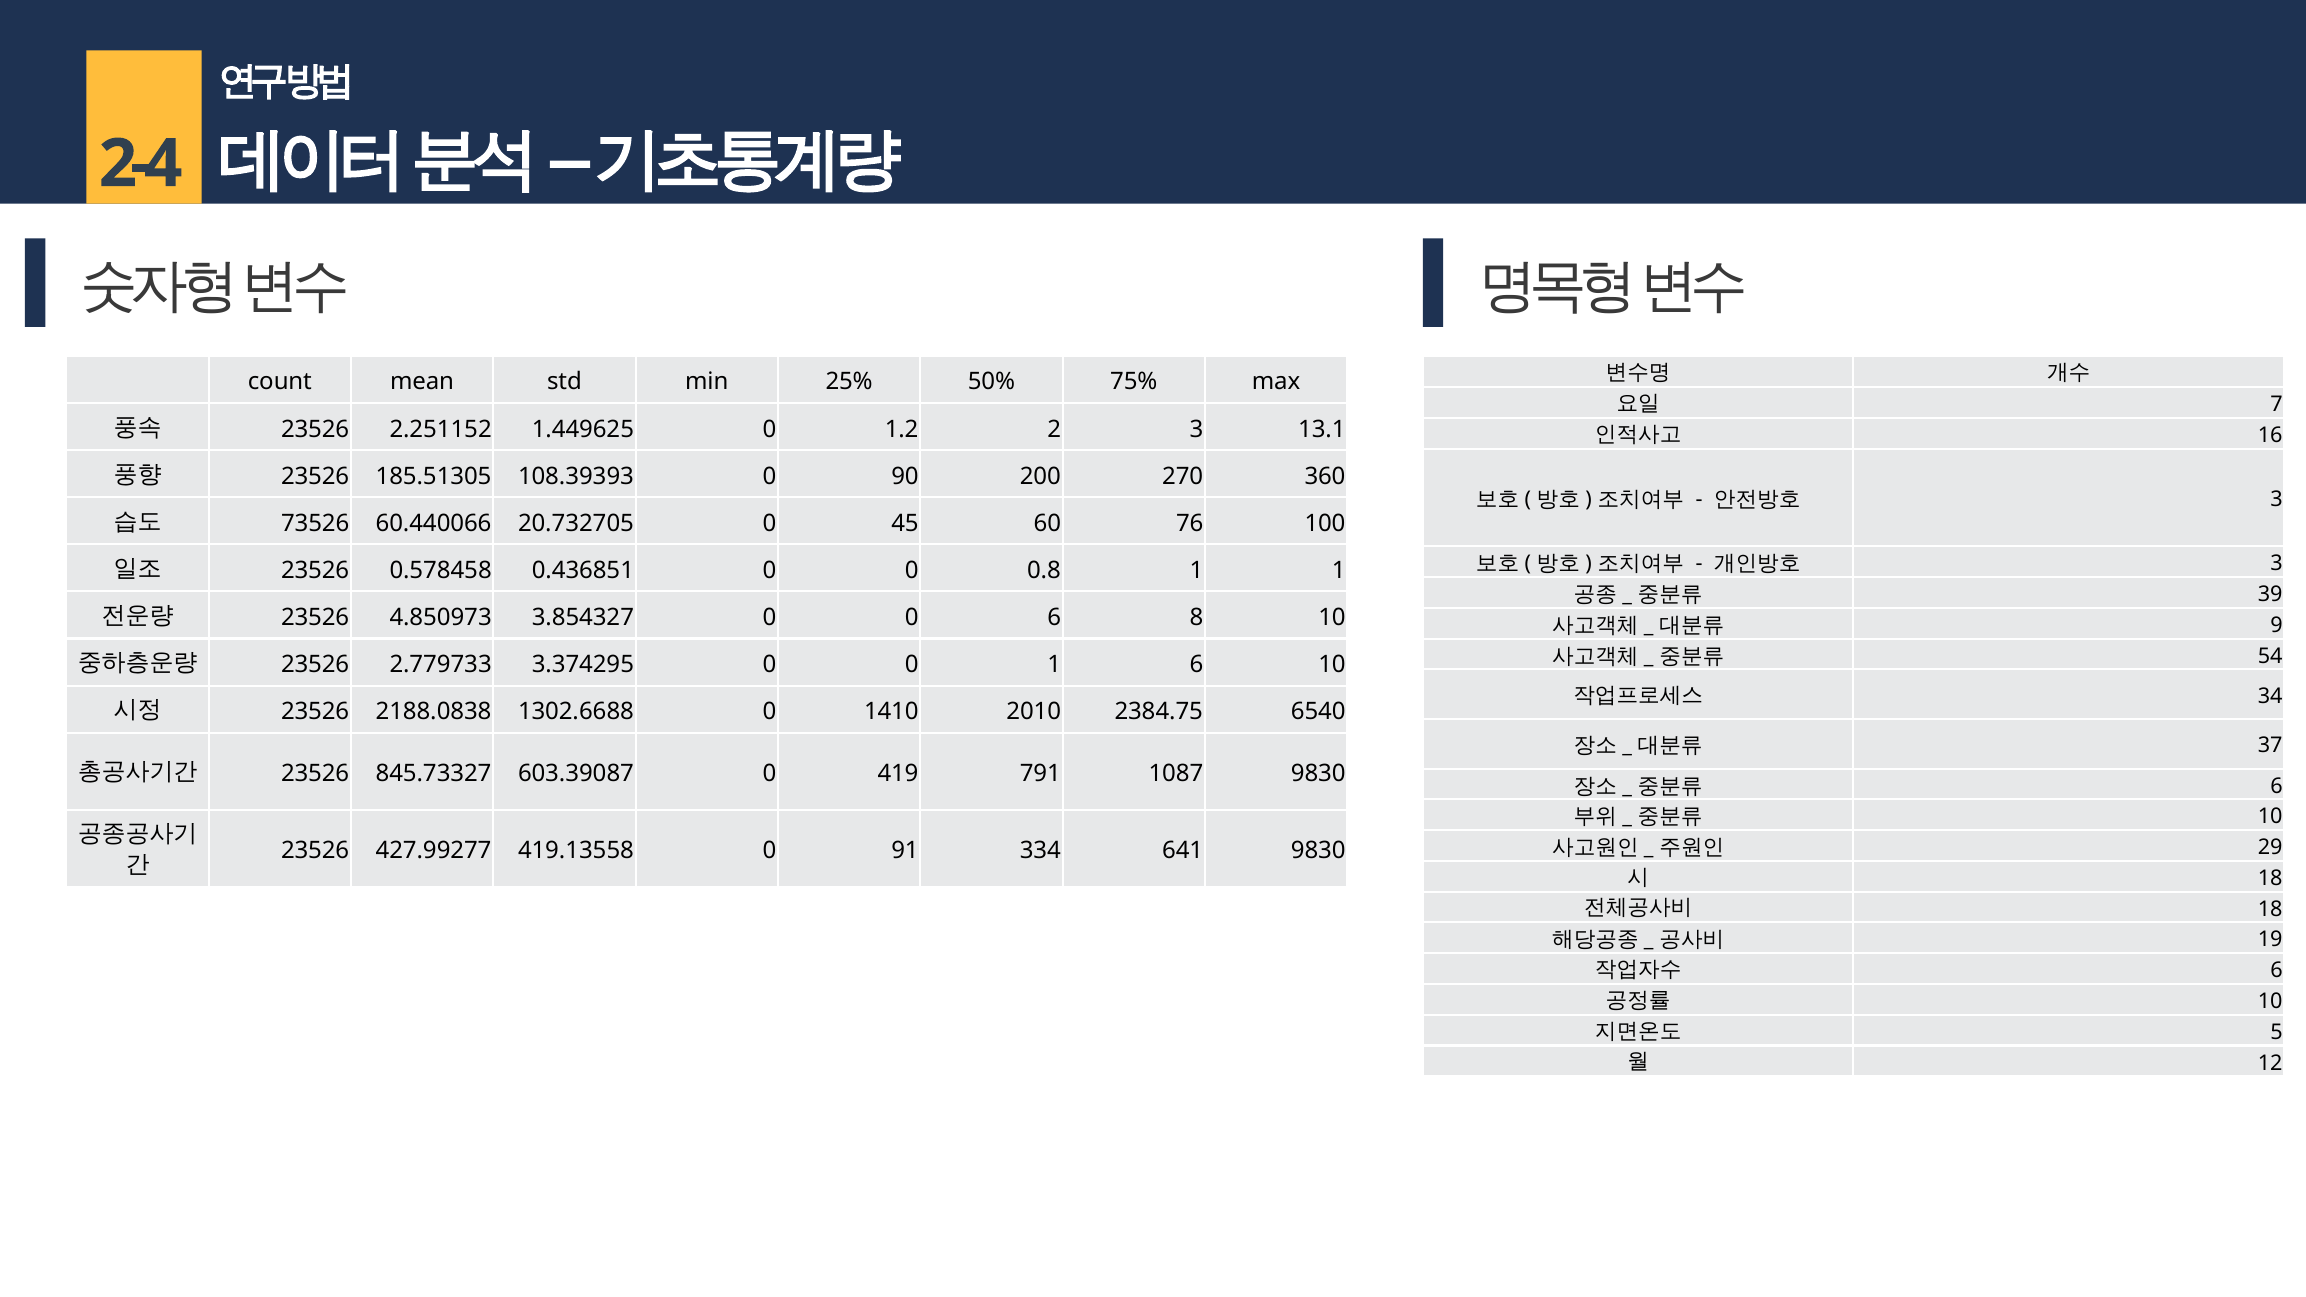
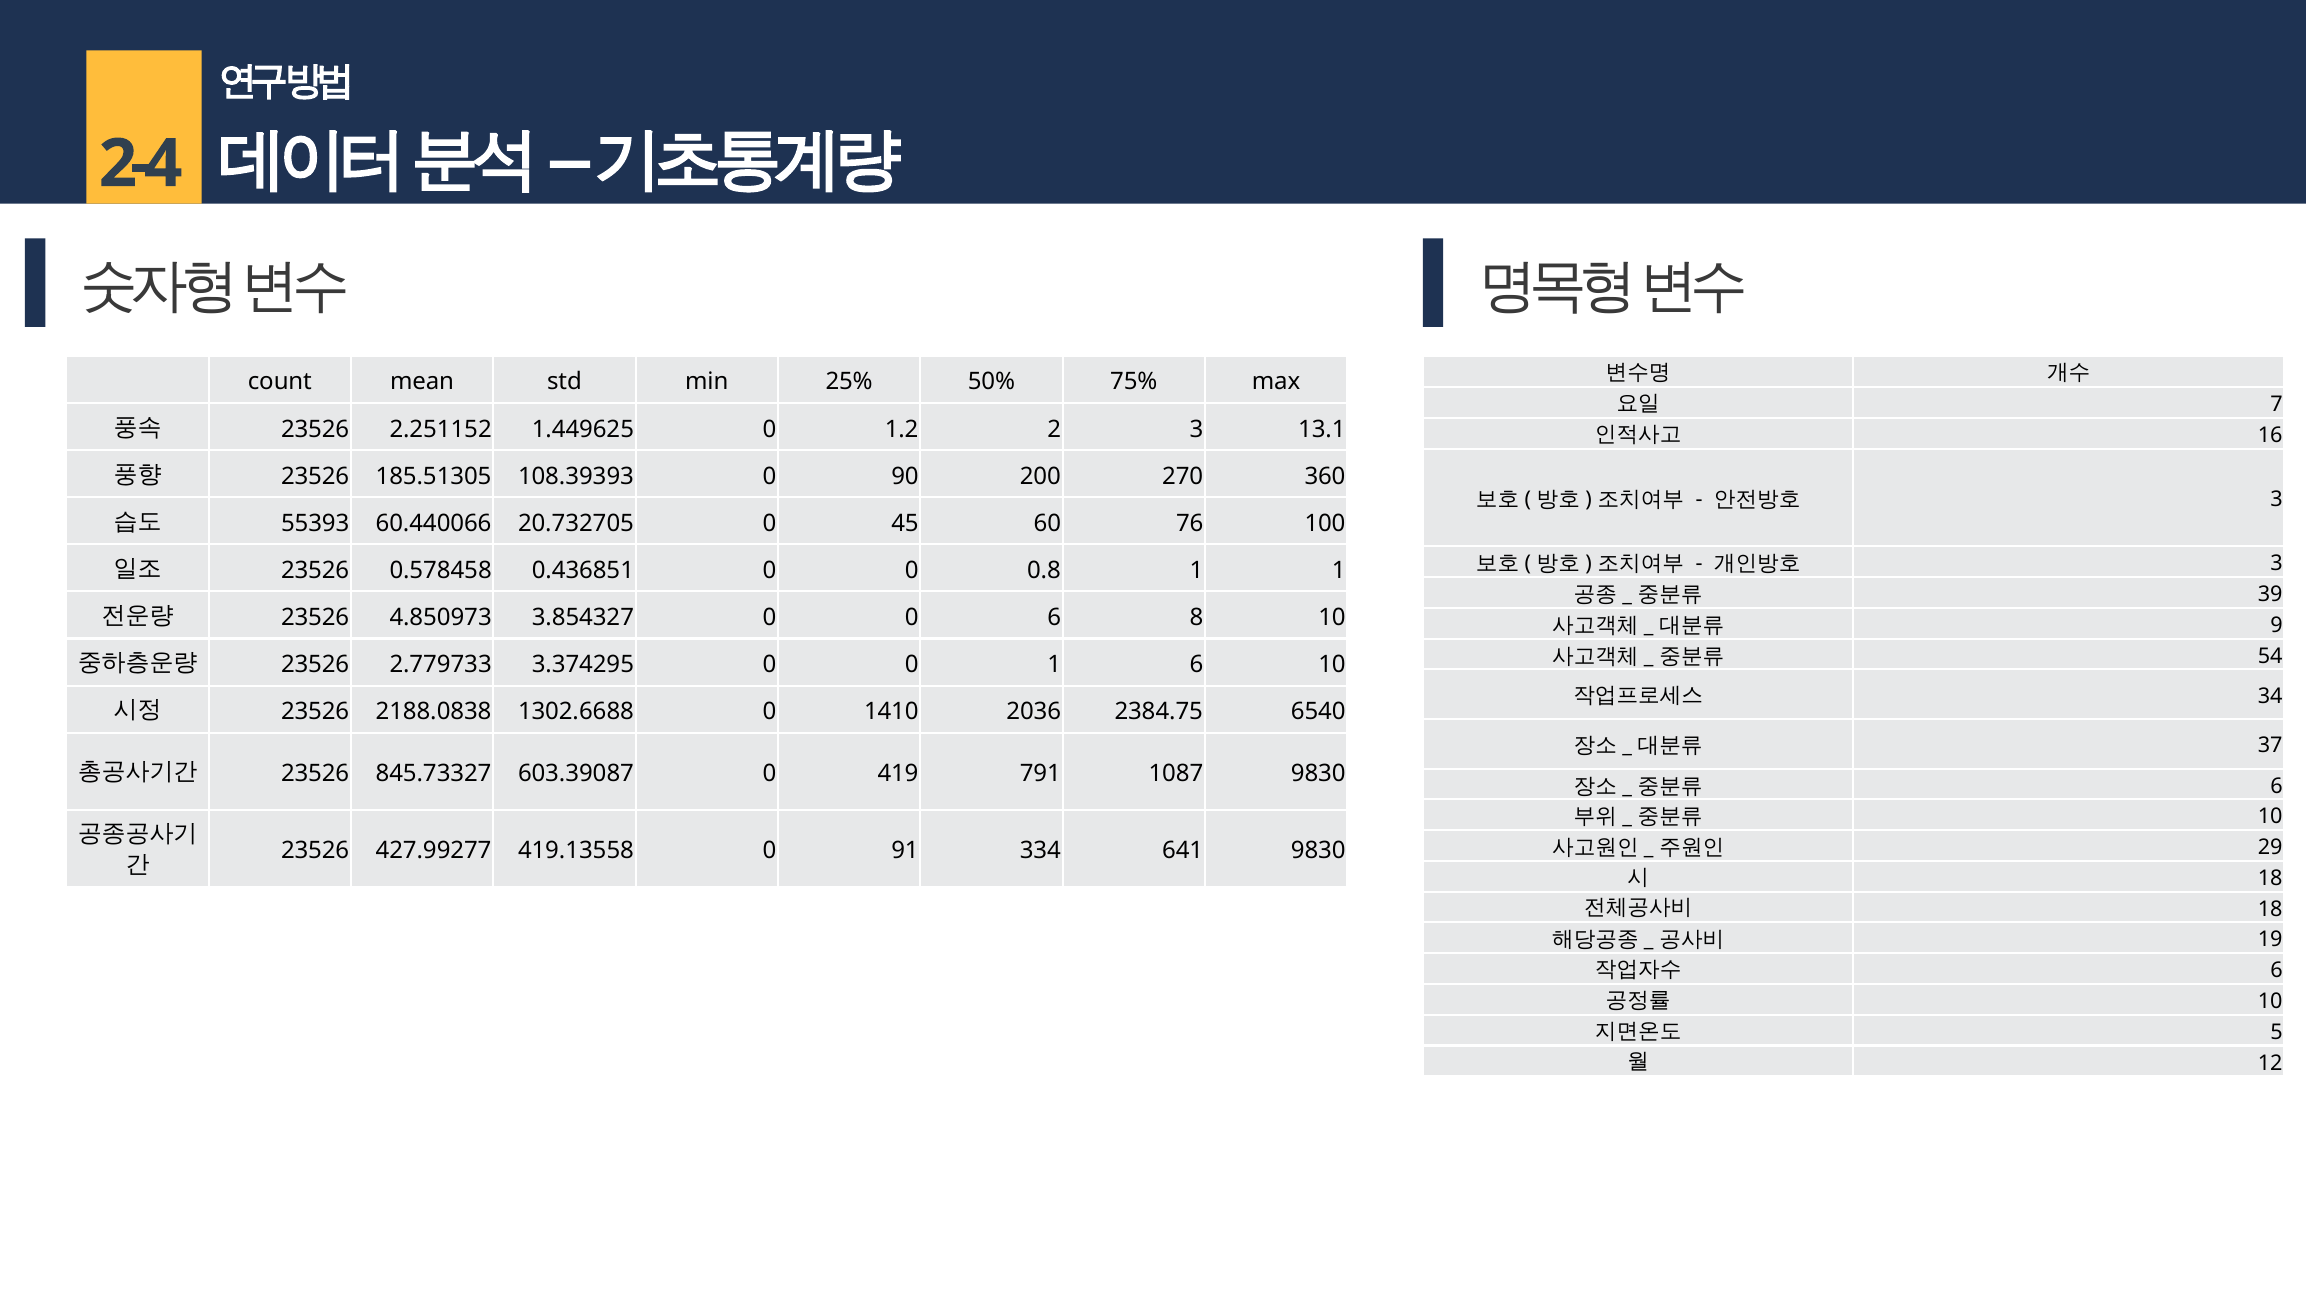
73526: 73526 -> 55393 (315, 523)
2010: 2010 -> 2036 (1034, 711)
